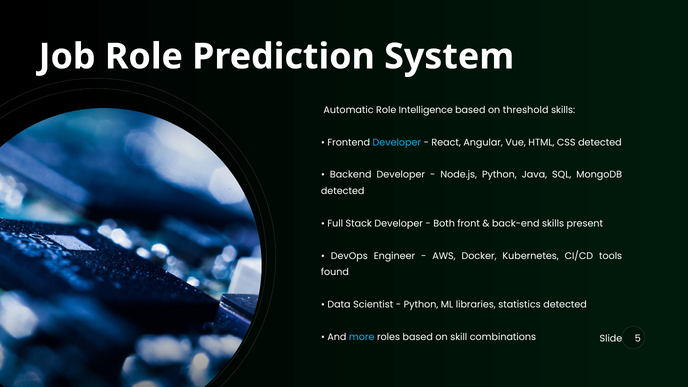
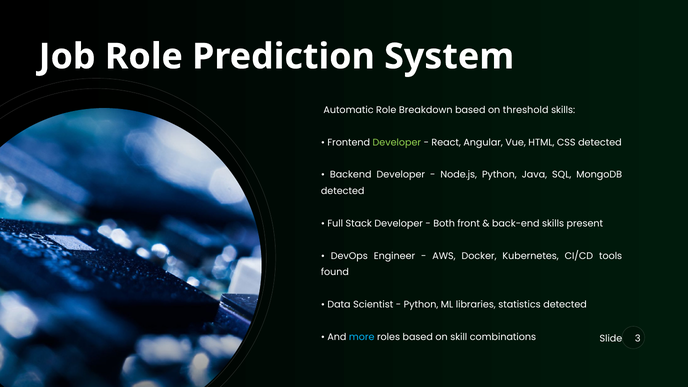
Intelligence: Intelligence -> Breakdown (426, 110)
Developer colour: light blue -> light green (397, 142)
5: 5 -> 3 (638, 339)
